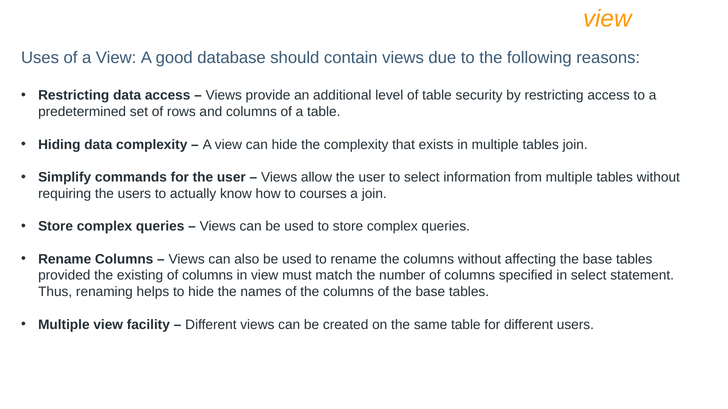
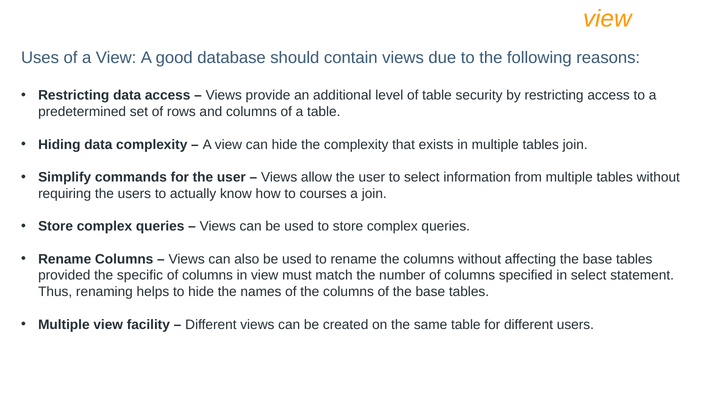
existing: existing -> specific (140, 276)
